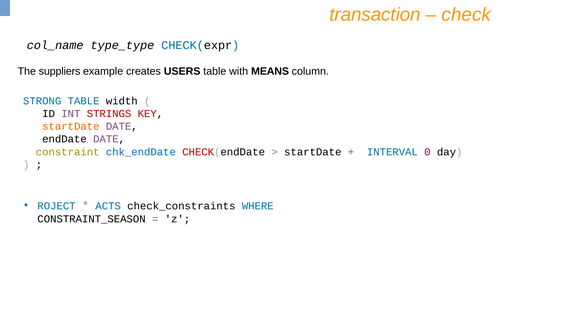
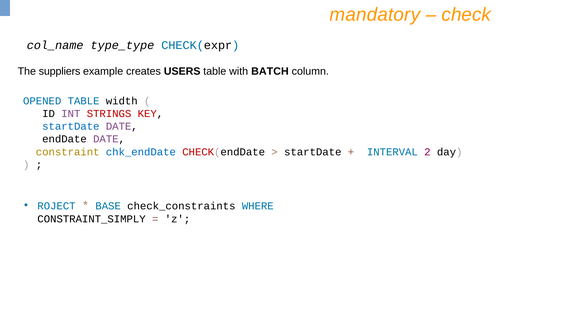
transaction: transaction -> mandatory (375, 15)
MEANS: MEANS -> BATCH (270, 71)
STRONG: STRONG -> OPENED (42, 101)
startDate colour: orange -> blue (71, 127)
0: 0 -> 2 (427, 152)
ACTS: ACTS -> BASE (108, 206)
CONSTRAINT_SEASON: CONSTRAINT_SEASON -> CONSTRAINT_SIMPLY (92, 219)
